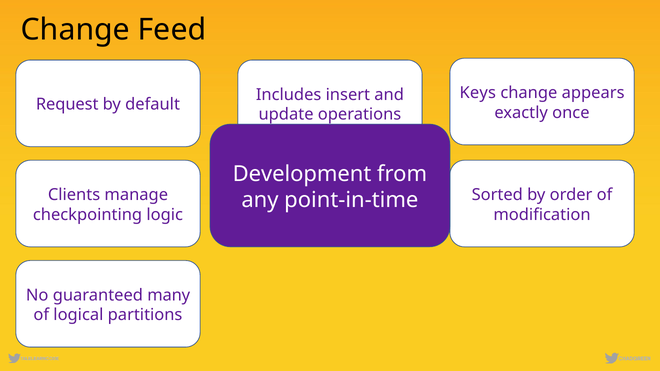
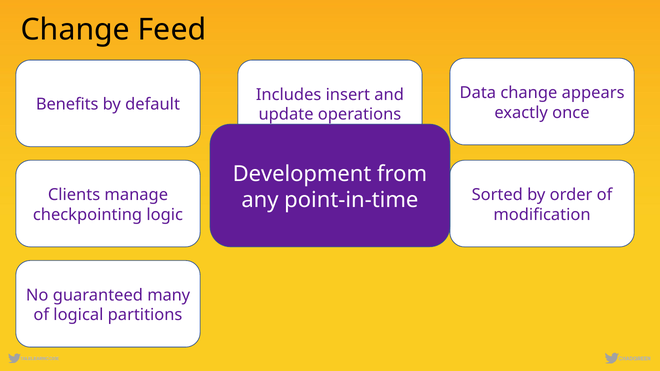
Keys: Keys -> Data (478, 93)
Request: Request -> Benefits (67, 105)
